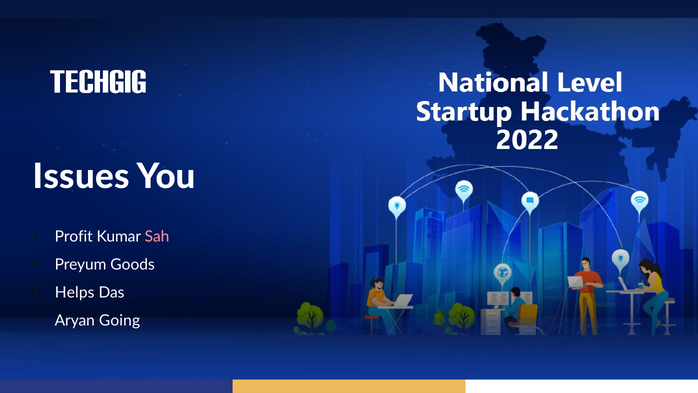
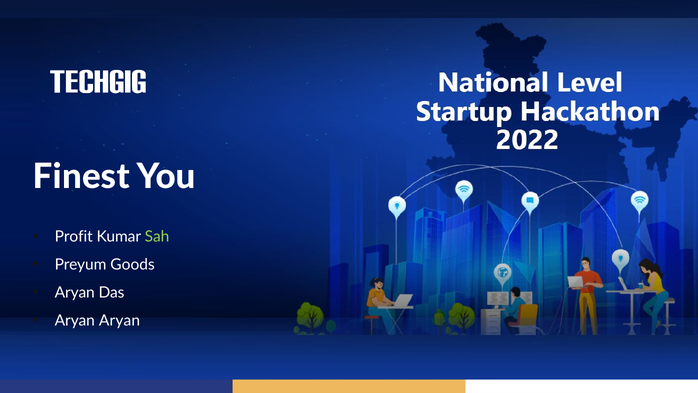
Issues: Issues -> Finest (81, 177)
Sah colour: pink -> light green (157, 237)
Helps: Helps -> Aryan (75, 292)
Aryan Going: Going -> Aryan (120, 320)
